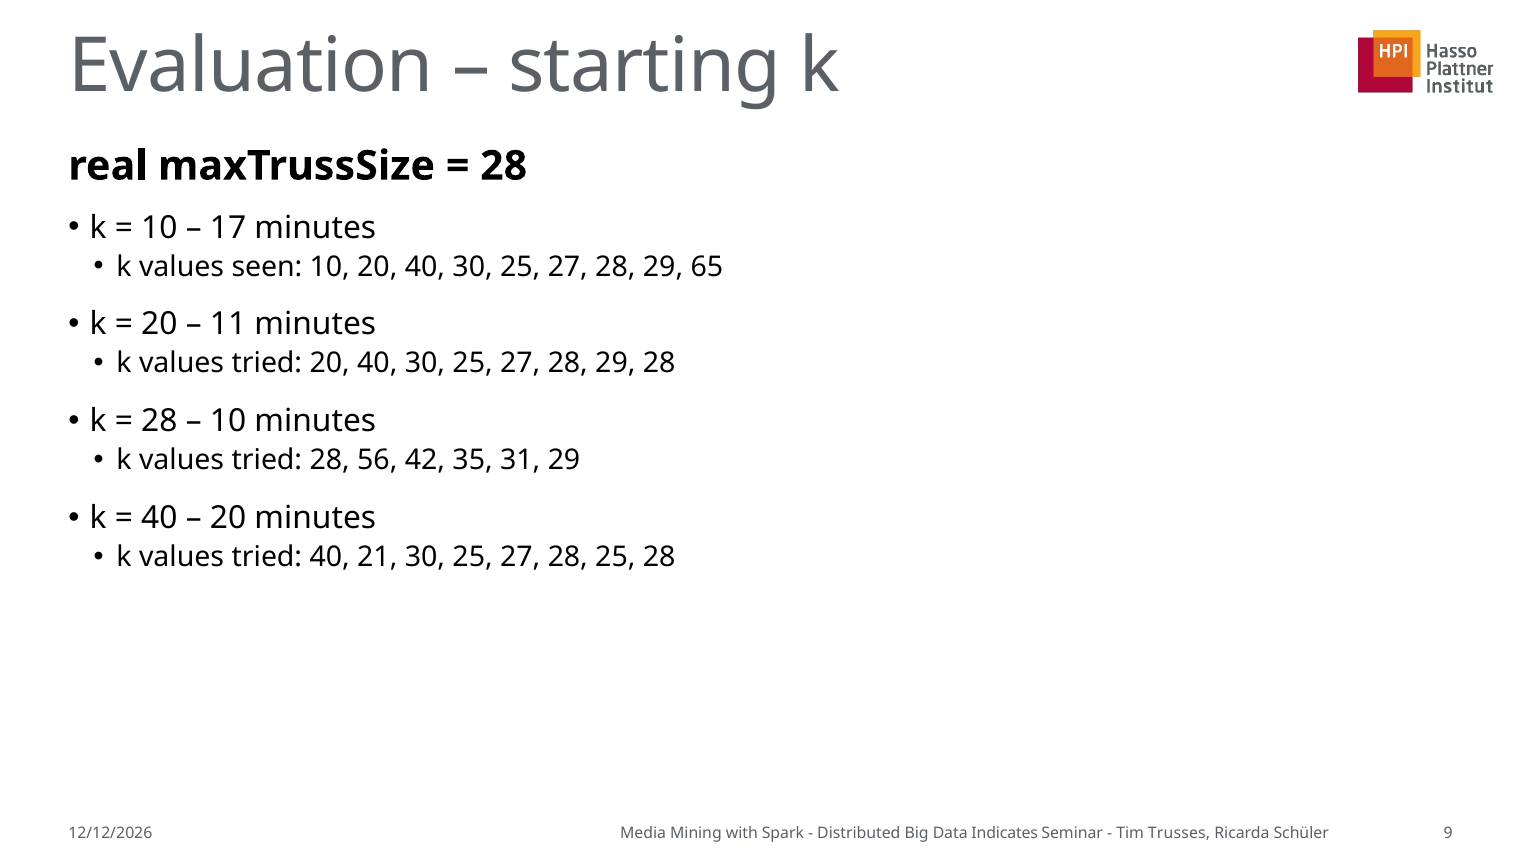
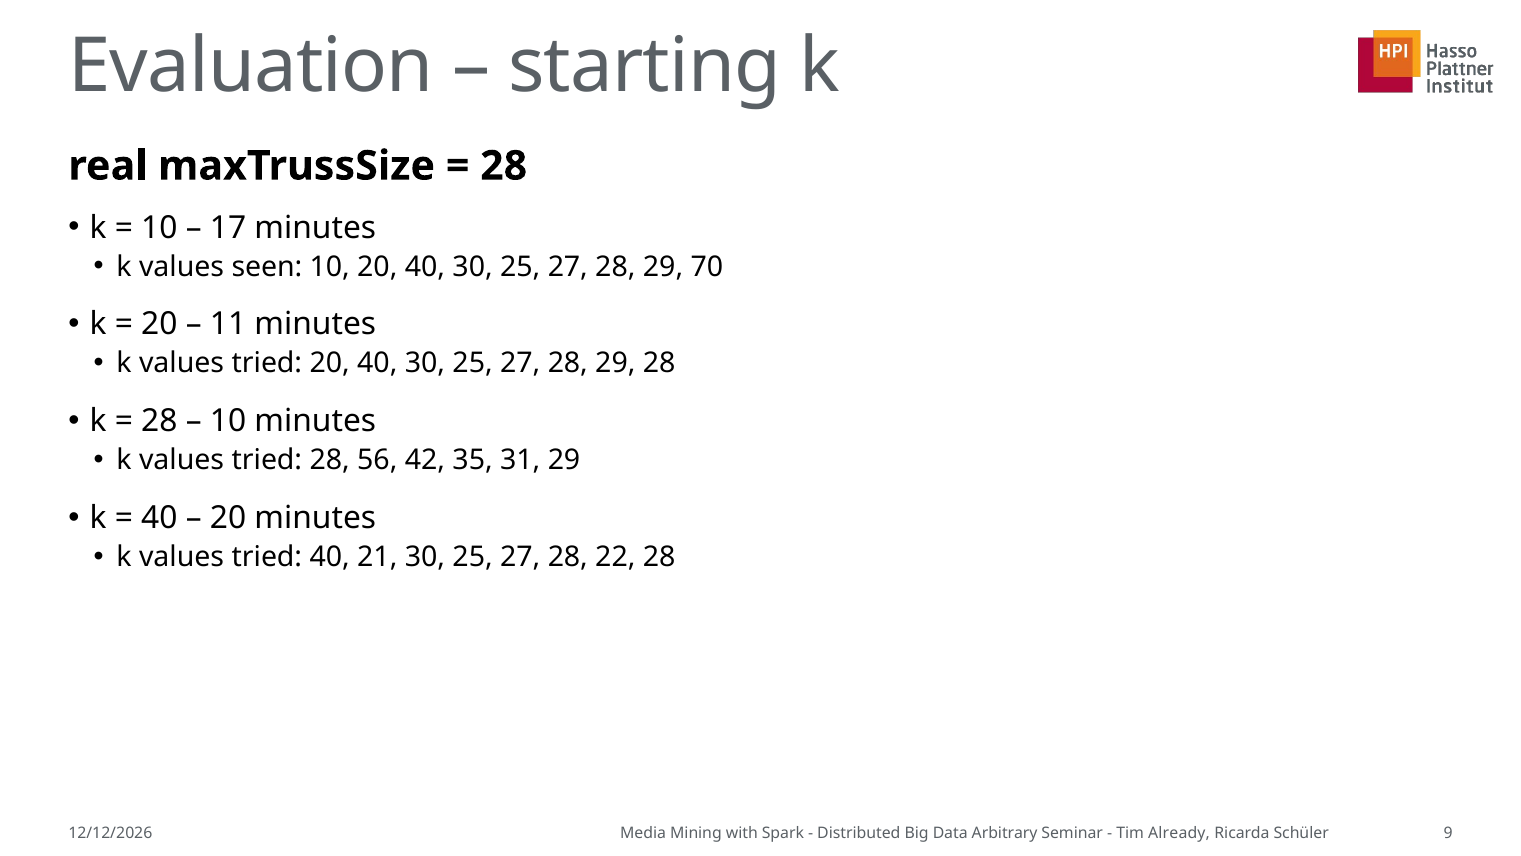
65: 65 -> 70 (707, 266)
28 25: 25 -> 22 (615, 557)
Indicates: Indicates -> Arbitrary (1005, 833)
Trusses: Trusses -> Already (1179, 833)
